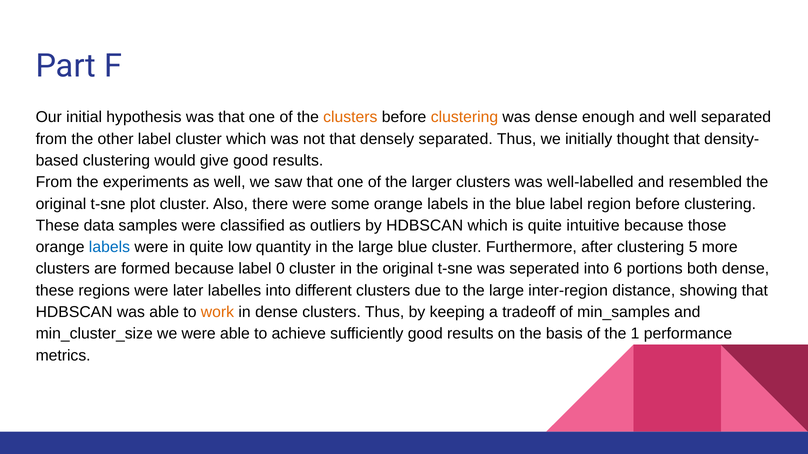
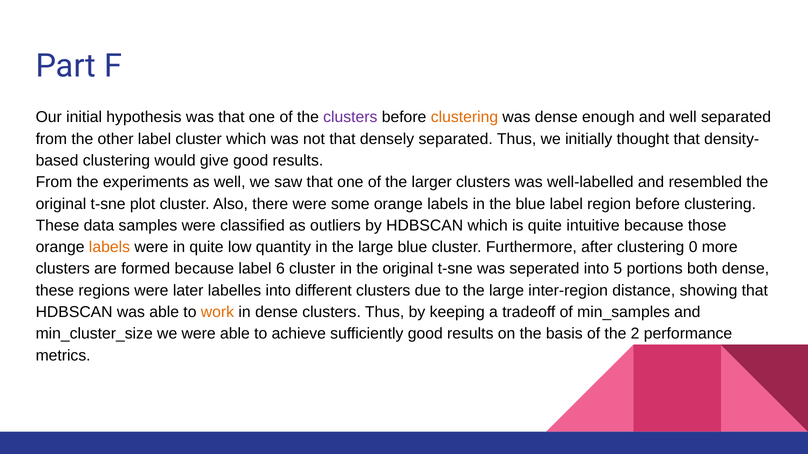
clusters colour: orange -> purple (350, 117)
labels colour: blue -> orange (109, 247)
5: 5 -> 0 (693, 247)
0: 0 -> 6 (280, 269)
6: 6 -> 5 (618, 269)
1: 1 -> 2 (635, 334)
